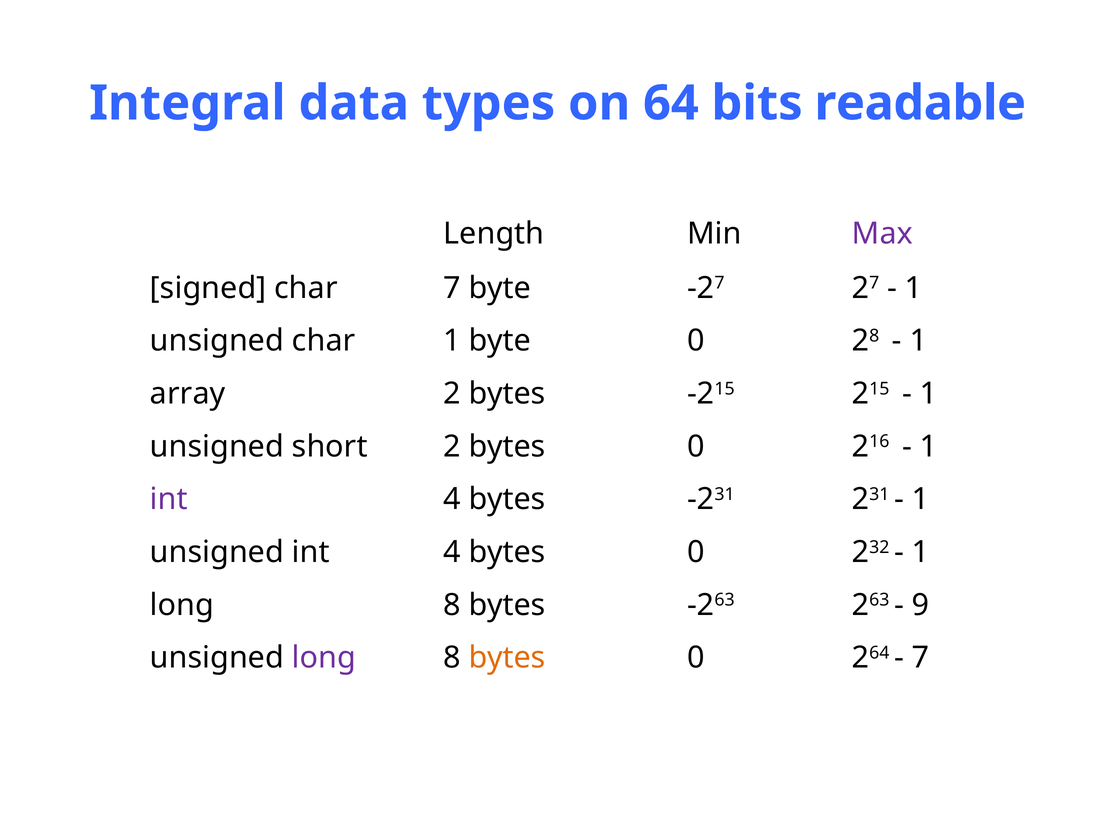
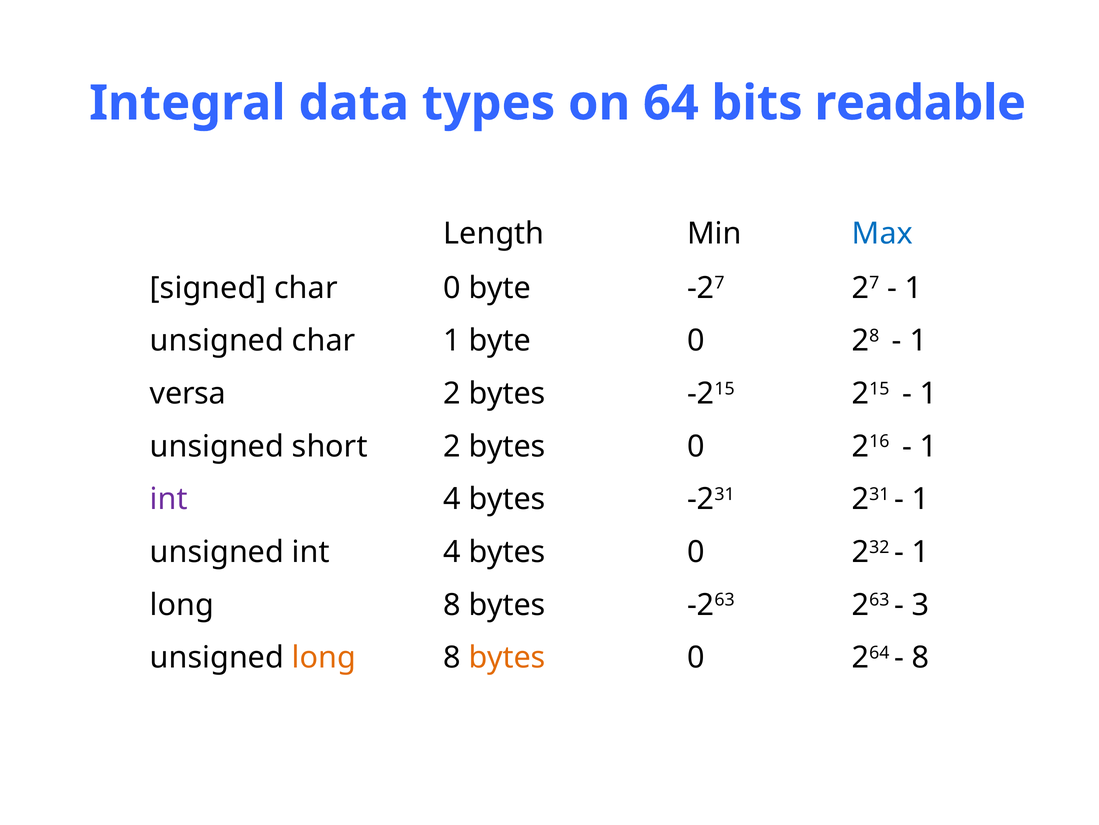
Max colour: purple -> blue (882, 233)
char 7: 7 -> 0 (452, 288)
array: array -> versa (188, 393)
9: 9 -> 3 (921, 604)
long colour: purple -> orange (324, 657)
7: 7 -> 8 (921, 657)
